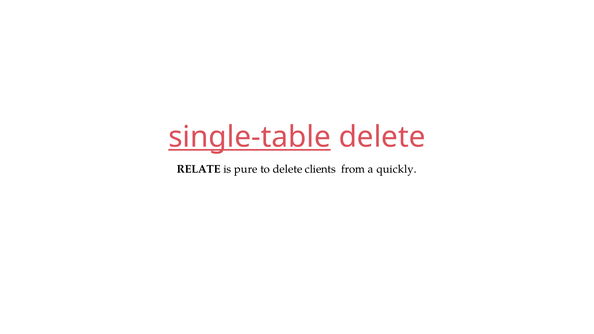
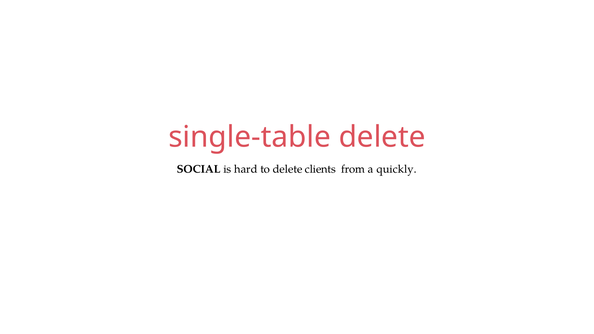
single-table underline: present -> none (250, 137)
RELATE: RELATE -> SOCIAL (199, 169)
pure: pure -> hard (246, 169)
